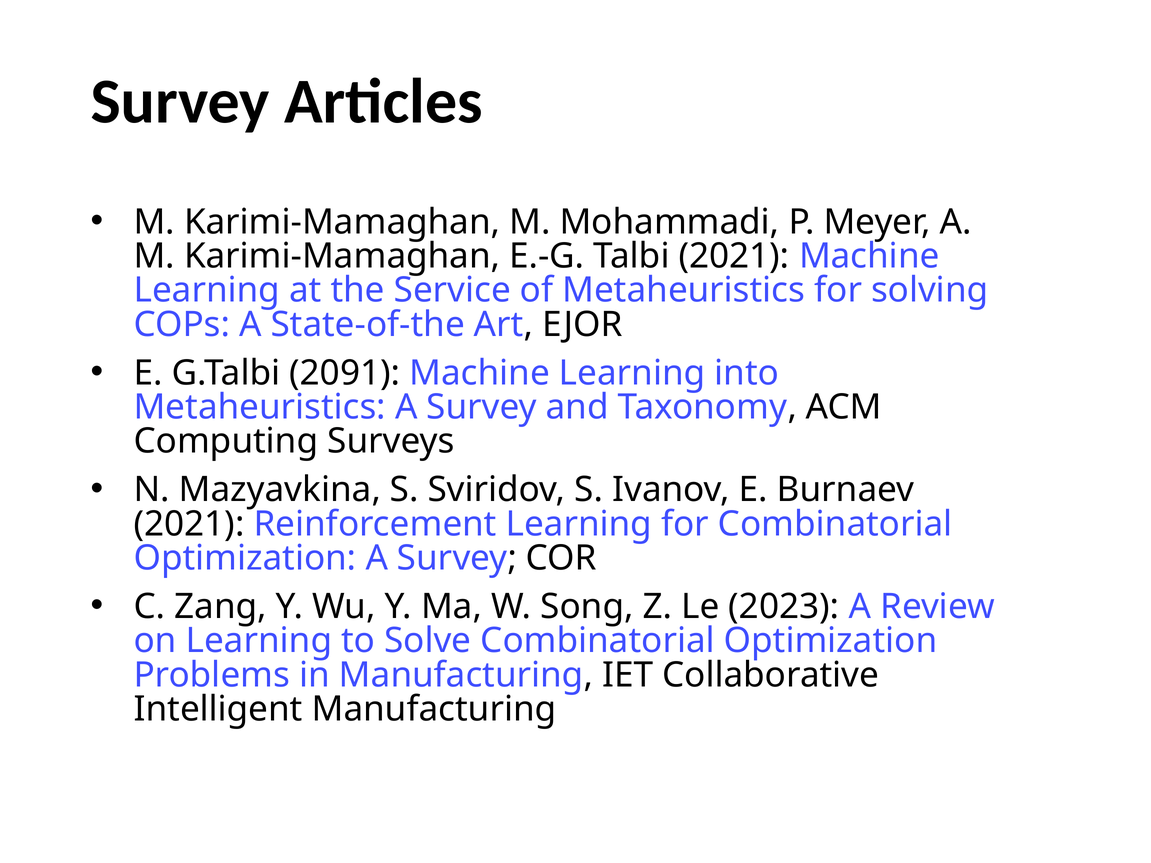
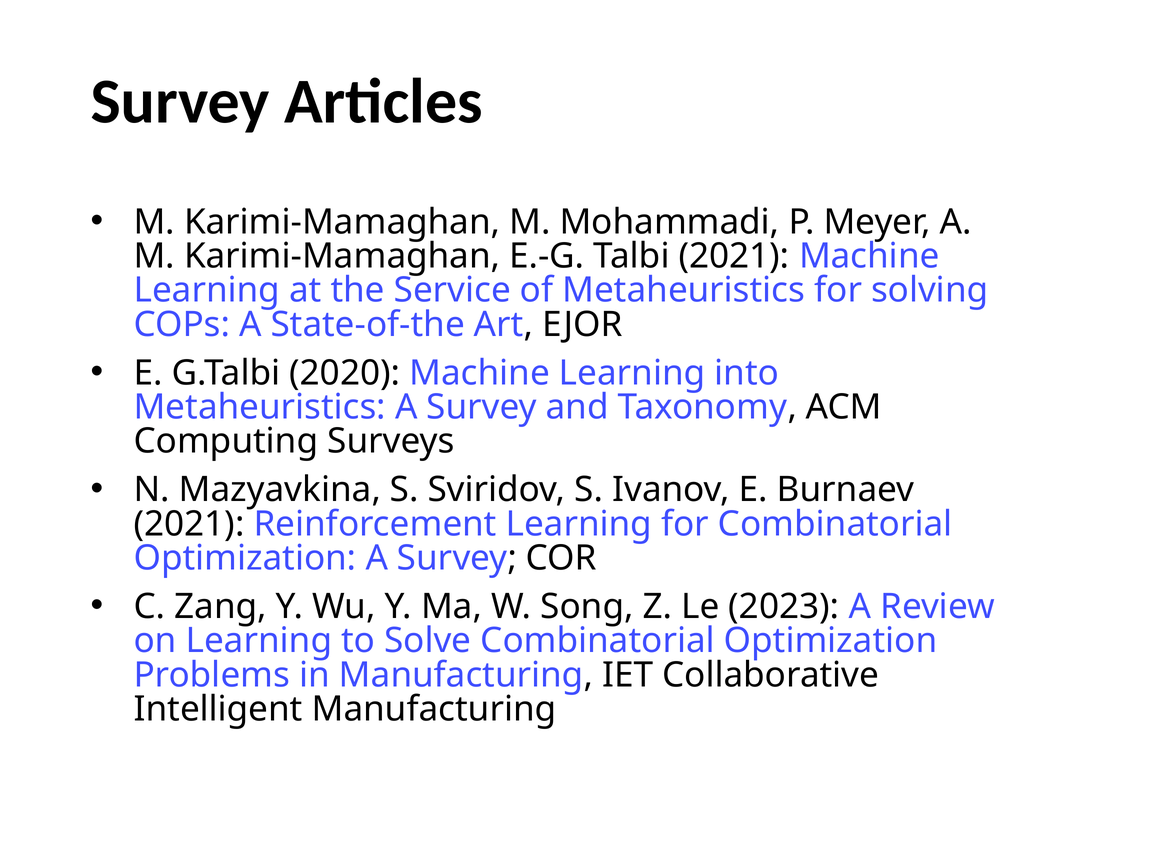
2091: 2091 -> 2020 (345, 373)
